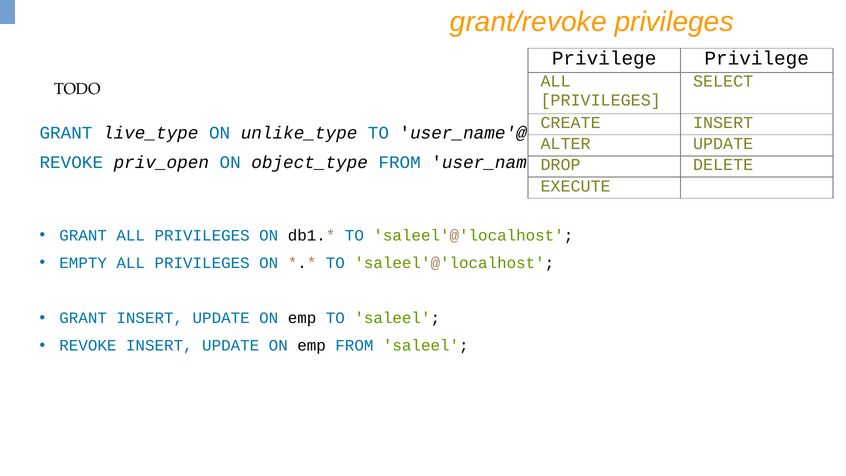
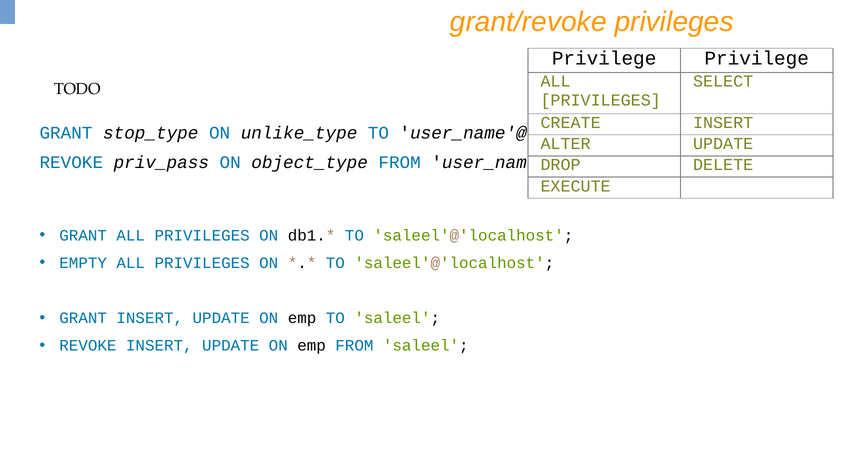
live_type: live_type -> stop_type (151, 133)
priv_open: priv_open -> priv_pass (161, 163)
